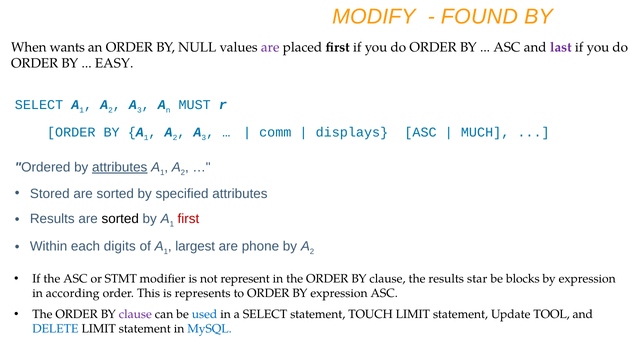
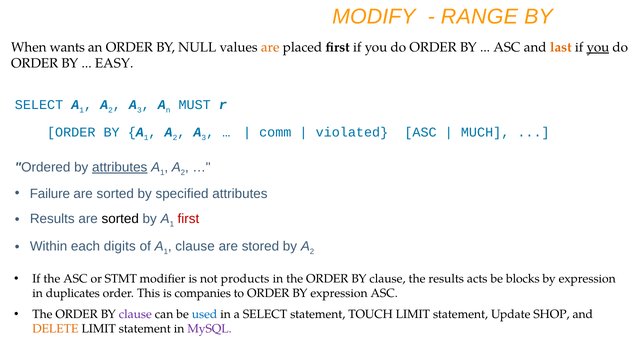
FOUND: FOUND -> RANGE (479, 17)
are colour: purple -> orange (270, 47)
last colour: purple -> orange (561, 47)
you underline: none -> present (598, 47)
displays: displays -> violated (352, 132)
Stored: Stored -> Failure (50, 194)
largest: largest -> clause (195, 246)
phone: phone -> stored (260, 246)
represent: represent -> products (245, 279)
star: star -> acts (477, 279)
according: according -> duplicates (73, 294)
represents: represents -> companies (203, 294)
TOOL: TOOL -> SHOP (551, 314)
DELETE colour: blue -> orange (55, 329)
MySQL colour: blue -> purple (210, 329)
